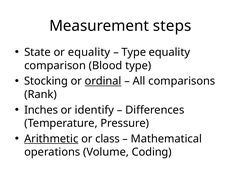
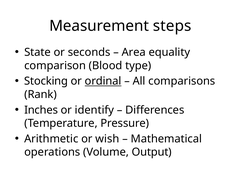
or equality: equality -> seconds (89, 52)
Type: Type -> Area (134, 52)
Arithmetic underline: present -> none (51, 139)
class: class -> wish (107, 139)
Coding: Coding -> Output (152, 152)
